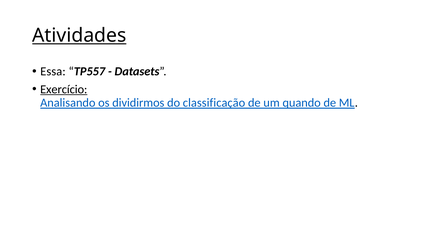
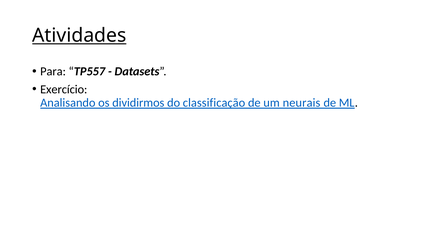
Essa: Essa -> Para (53, 72)
Exercício underline: present -> none (64, 89)
quando: quando -> neurais (302, 103)
